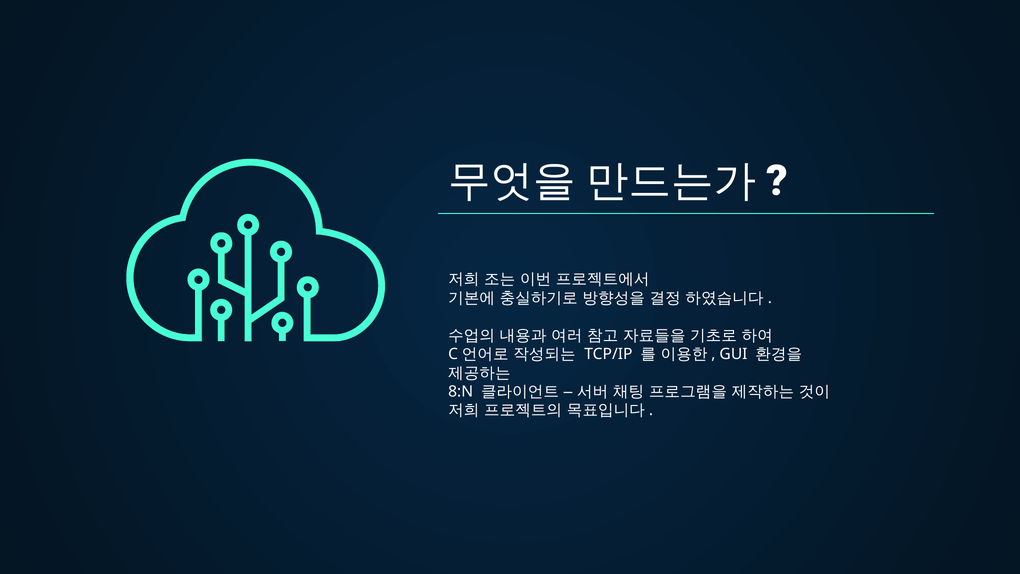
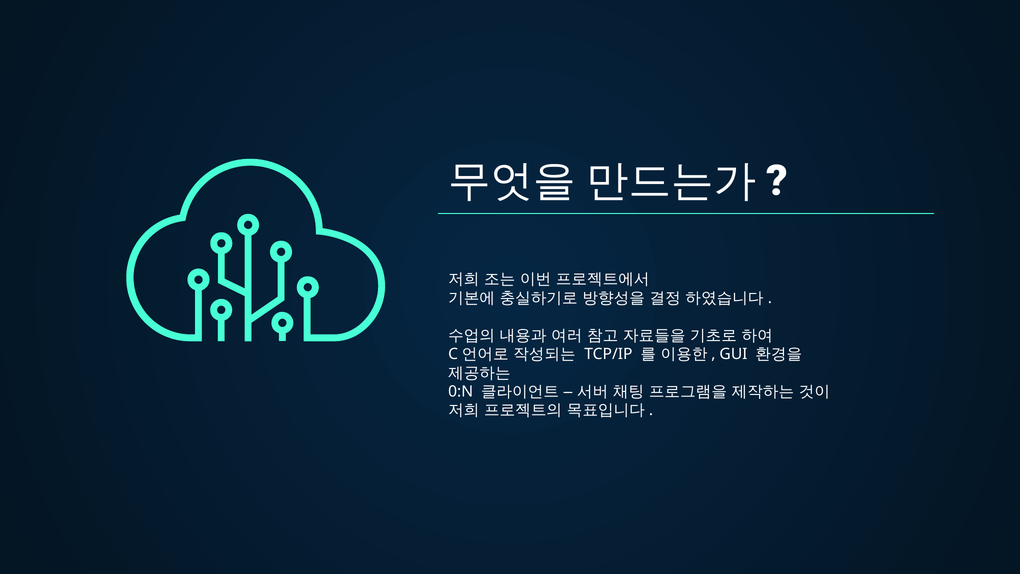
8:N: 8:N -> 0:N (461, 391)
